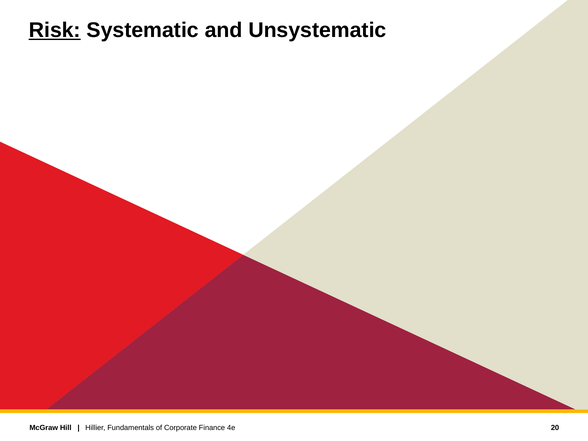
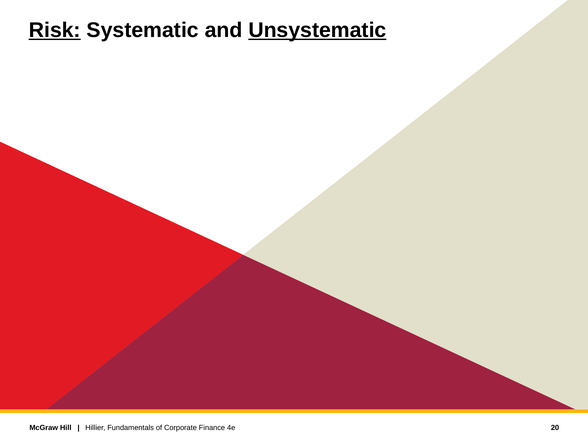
Unsystematic underline: none -> present (317, 30)
